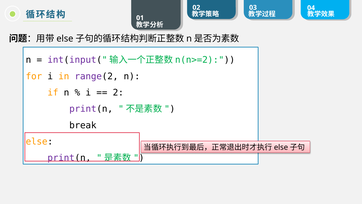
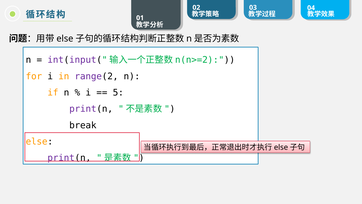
2: 2 -> 5 (118, 92)
